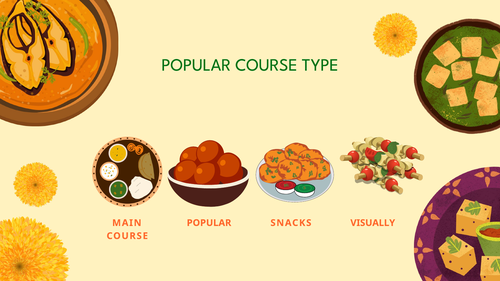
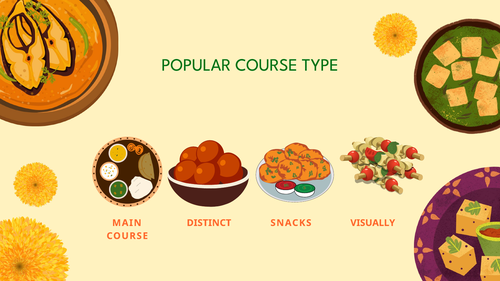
POPULAR: POPULAR -> DISTINCT (209, 223)
